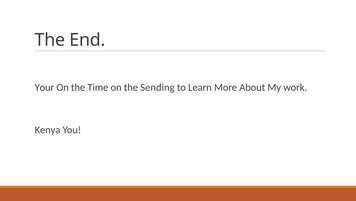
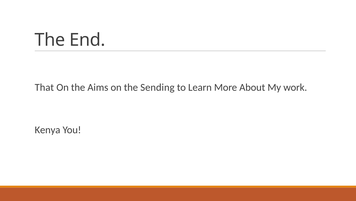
Your: Your -> That (44, 87)
Time: Time -> Aims (98, 87)
